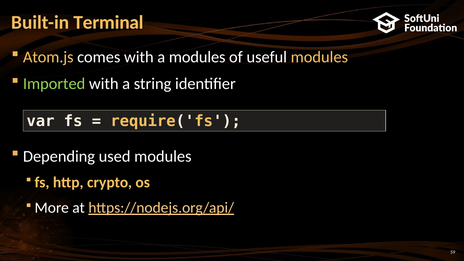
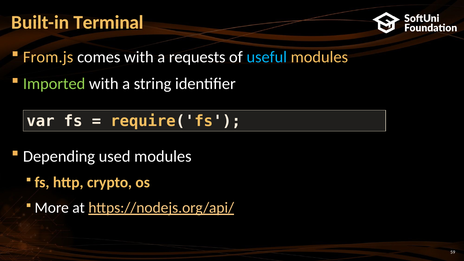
Atom.js: Atom.js -> From.js (48, 57)
a modules: modules -> requests (197, 57)
useful colour: white -> light blue (267, 57)
